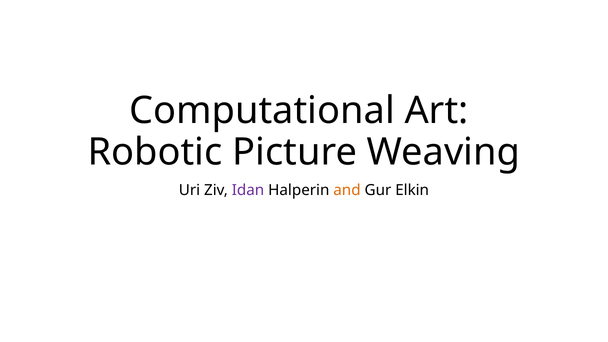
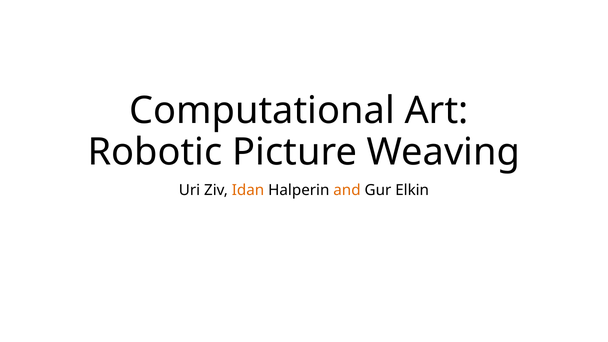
Idan colour: purple -> orange (248, 190)
